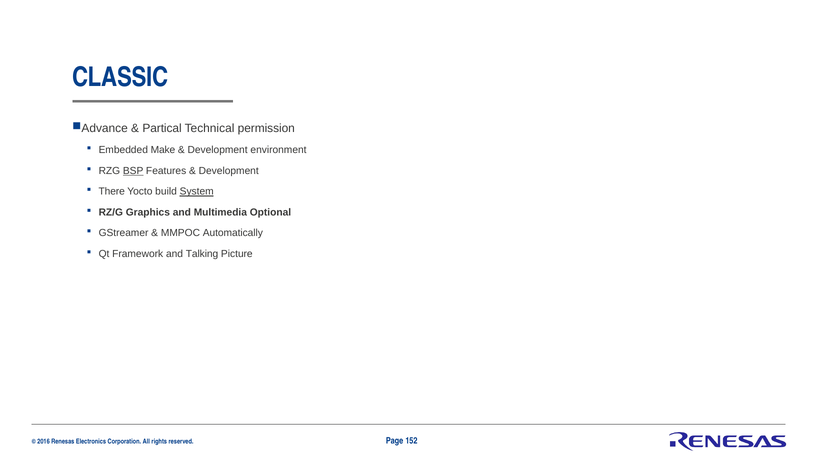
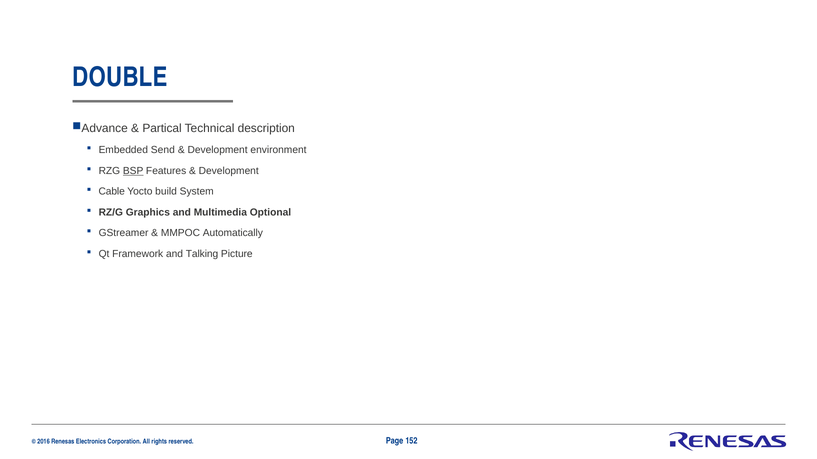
CLASSIC: CLASSIC -> DOUBLE (120, 78)
permission: permission -> description (266, 129)
Make: Make -> Send (163, 150)
There: There -> Cable (112, 192)
System underline: present -> none (197, 192)
